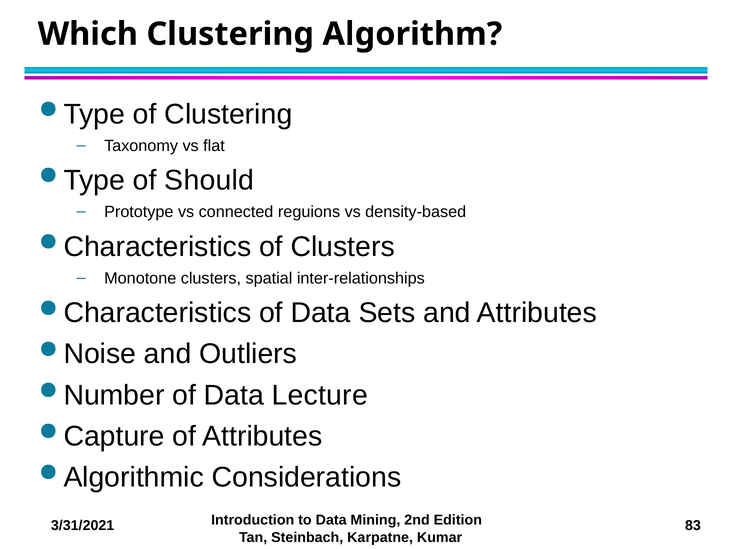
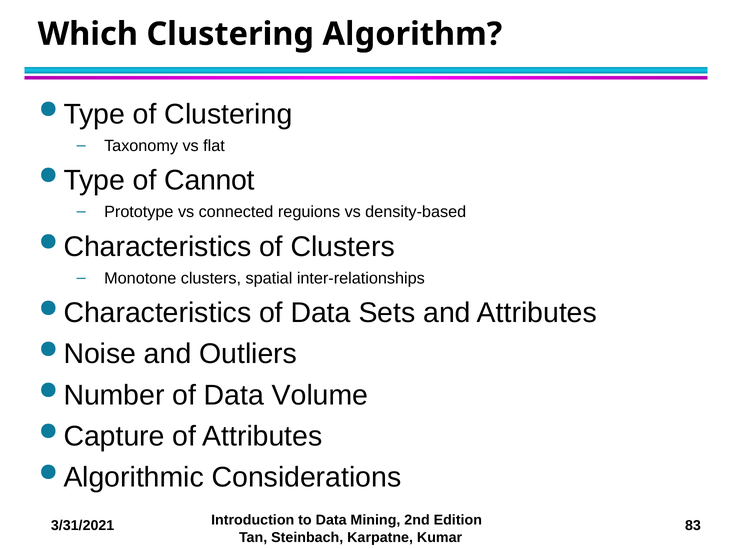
Should: Should -> Cannot (210, 180)
Lecture: Lecture -> Volume (320, 395)
